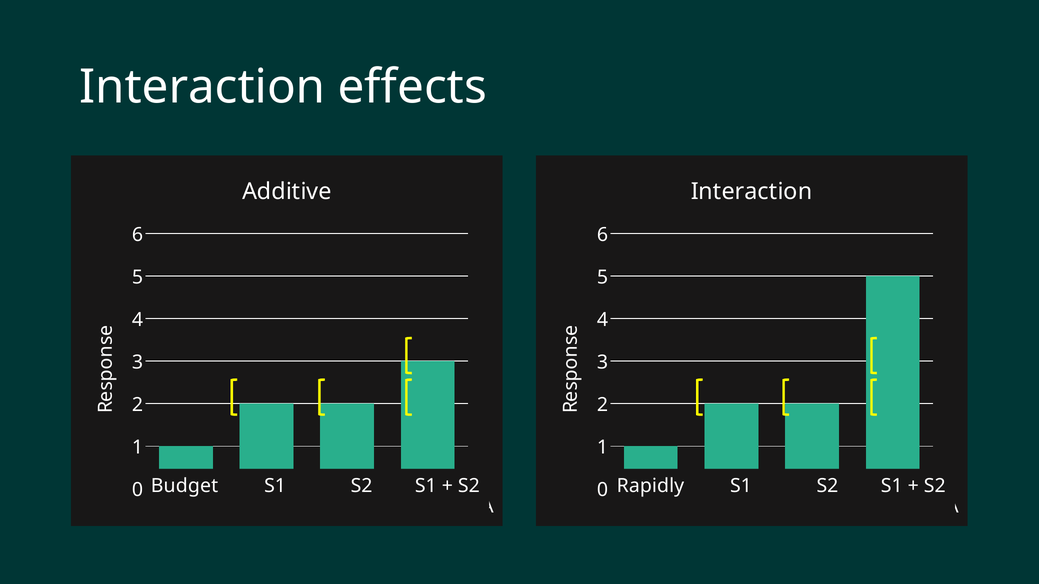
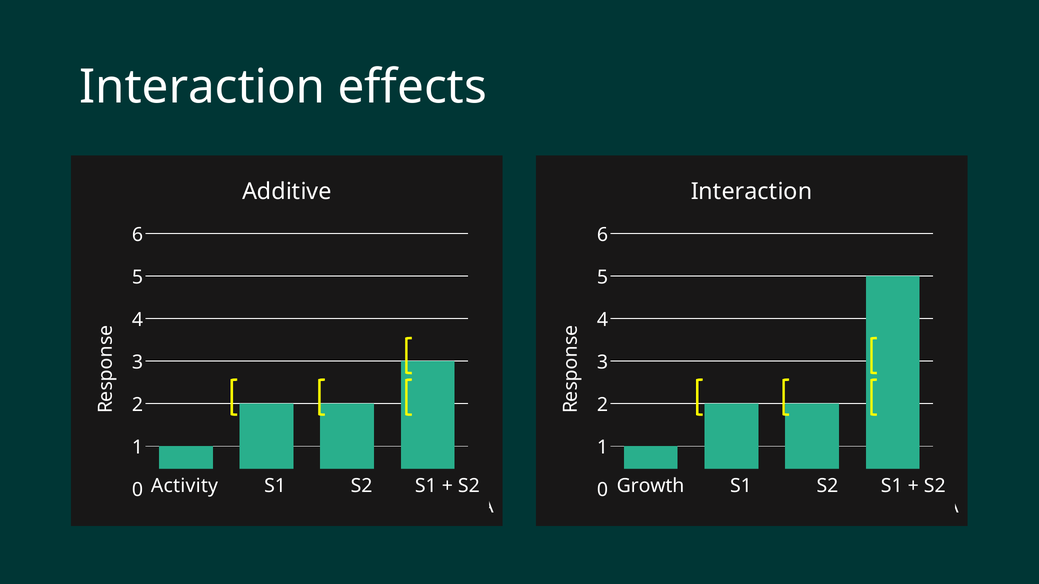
Budget: Budget -> Activity (184, 486)
Rapidly: Rapidly -> Growth (651, 486)
